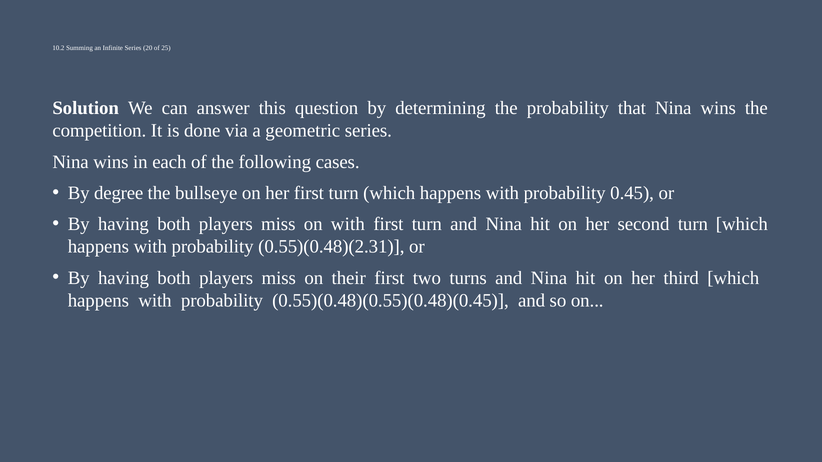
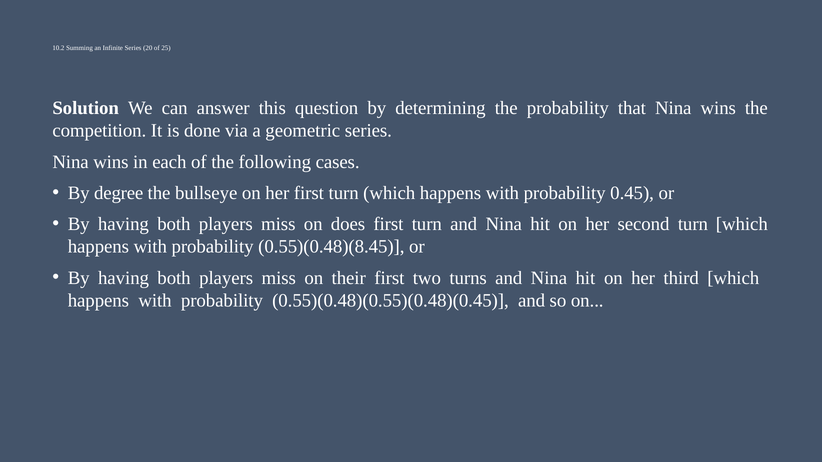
on with: with -> does (348, 224)
0.55)(0.48)(2.31: 0.55)(0.48)(2.31 -> 0.55)(0.48)(8.45 (331, 247)
